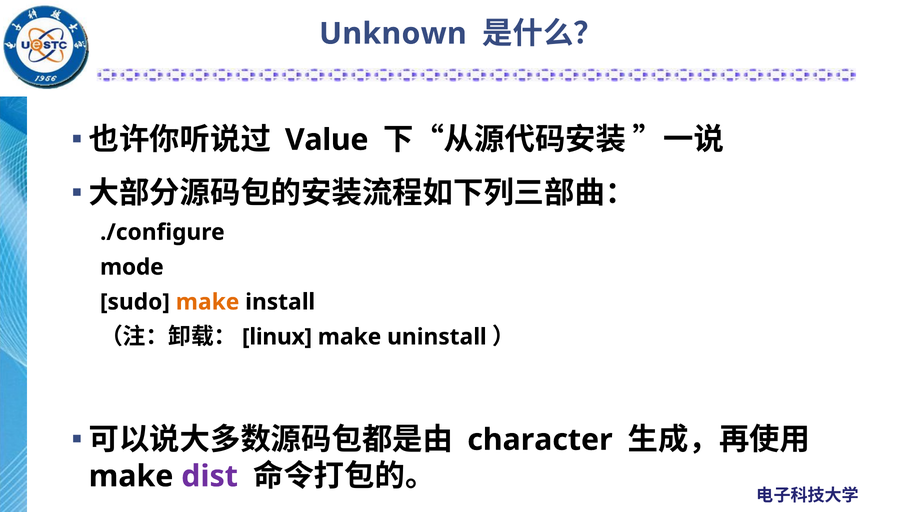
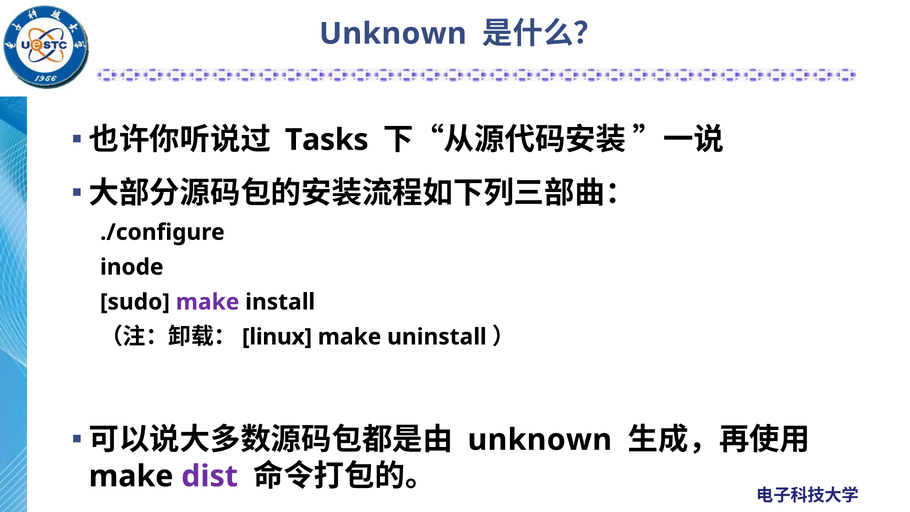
Value: Value -> Tasks (327, 140)
mode: mode -> inode (132, 267)
make colour: orange -> purple (208, 302)
character: character -> unknown (540, 440)
